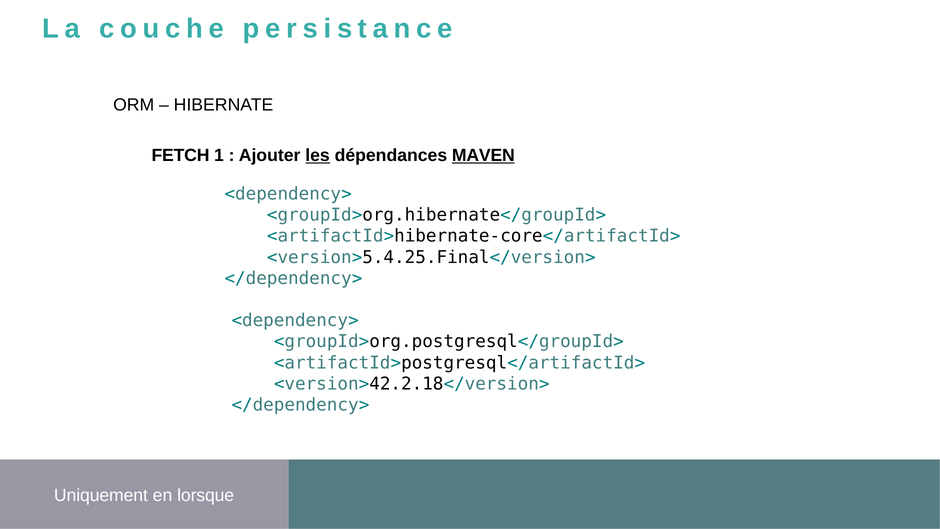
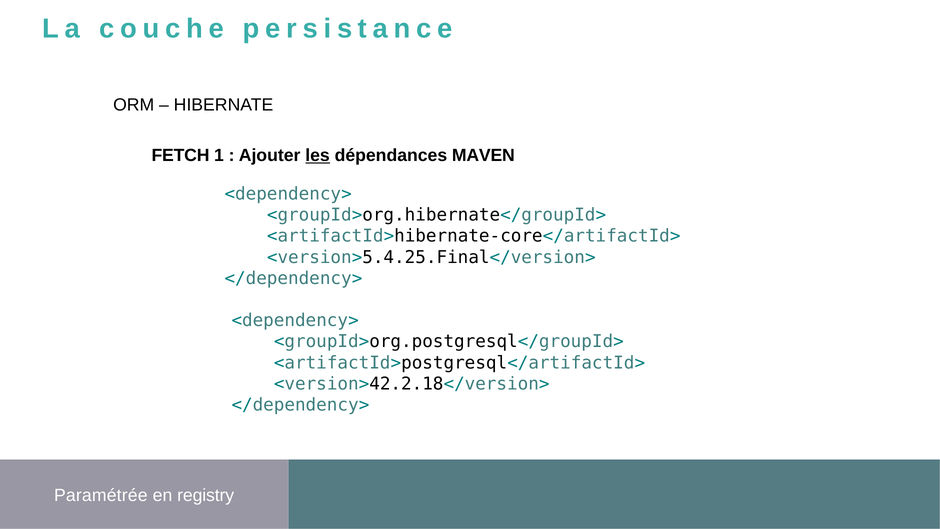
MAVEN underline: present -> none (483, 156)
Uniquement: Uniquement -> Paramétrée (101, 495)
lorsque: lorsque -> registry (206, 495)
